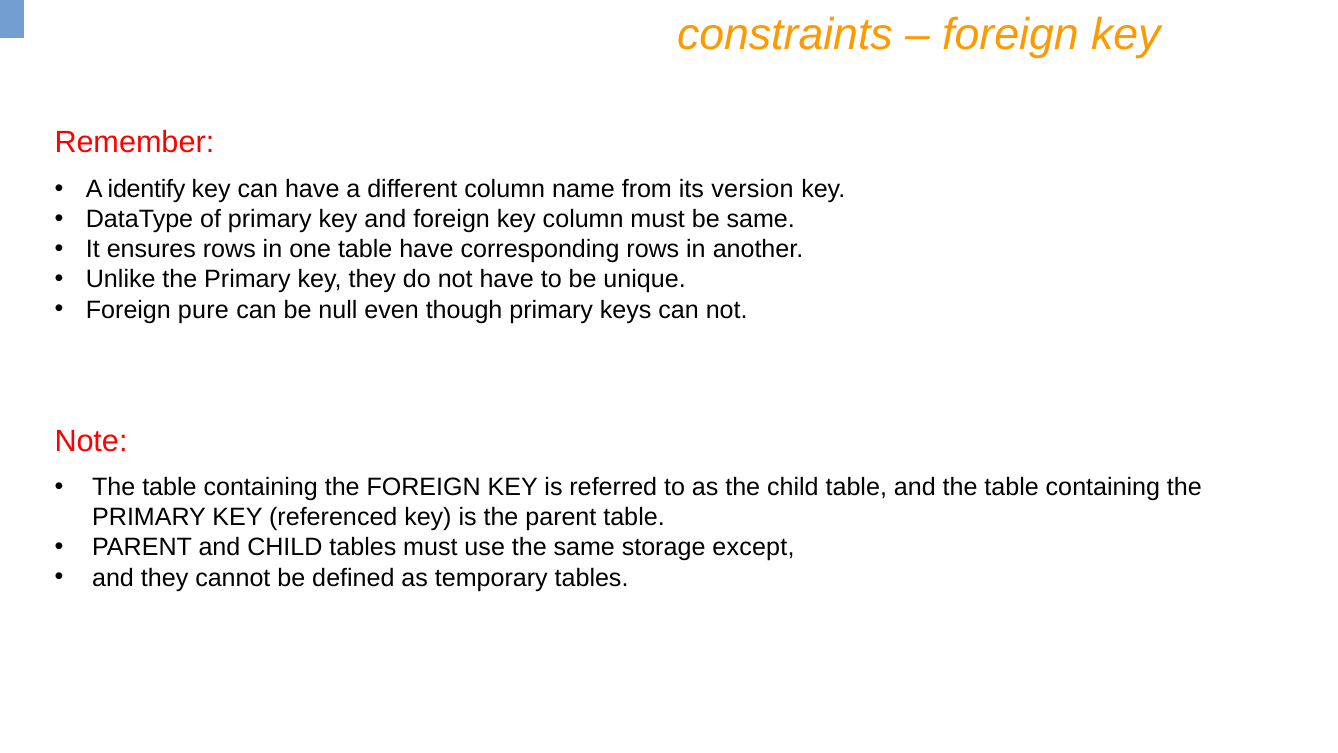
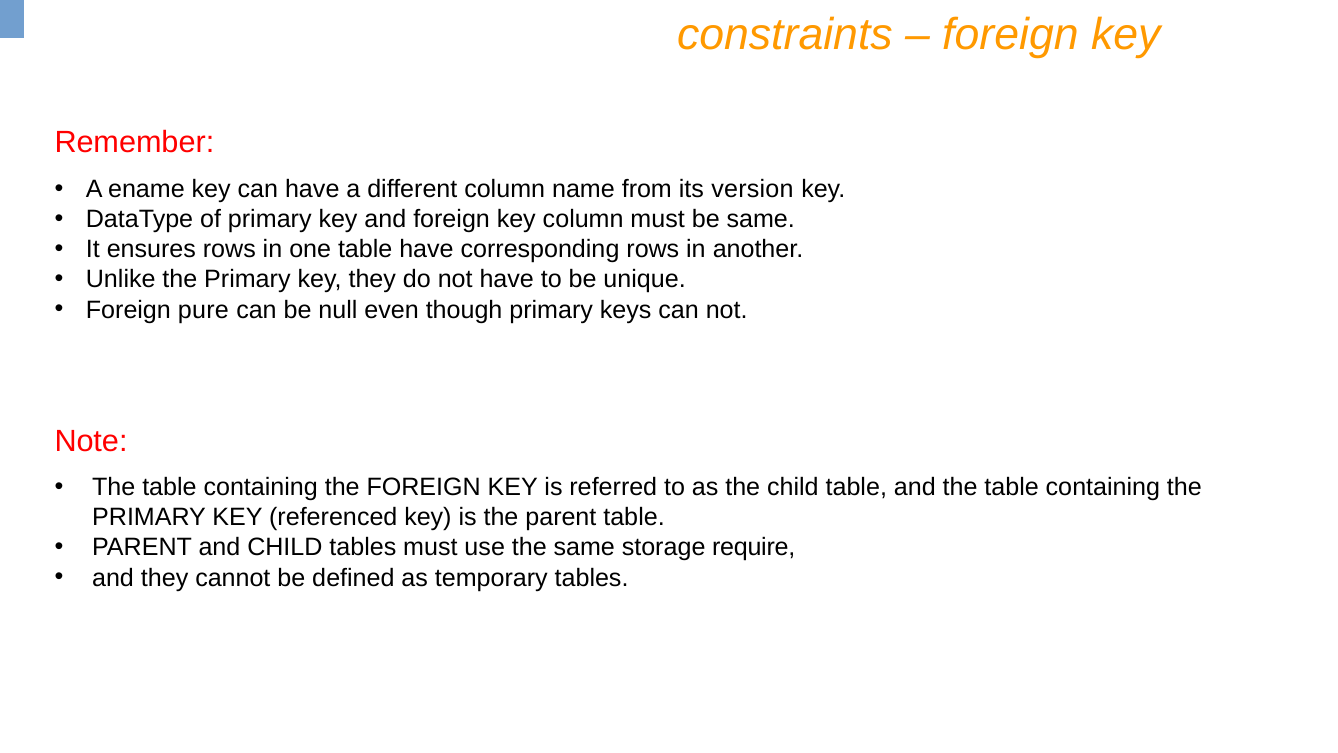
identify: identify -> ename (146, 189)
except: except -> require (754, 547)
